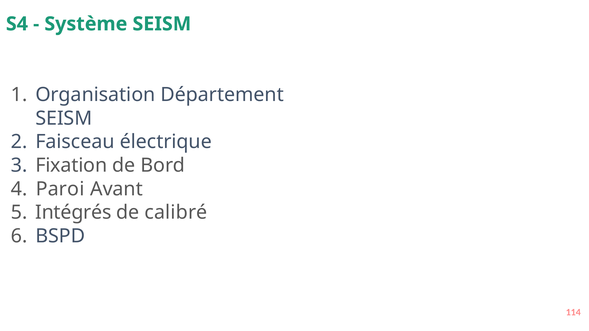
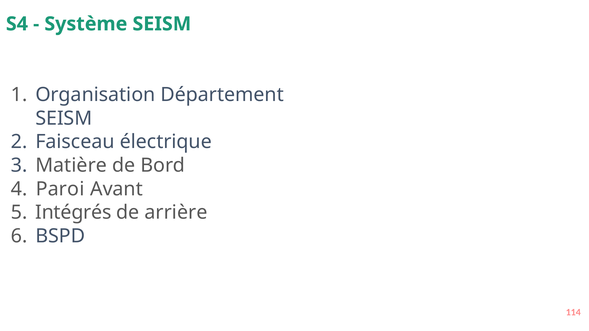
Fixation: Fixation -> Matière (71, 166)
calibré: calibré -> arrière (176, 213)
